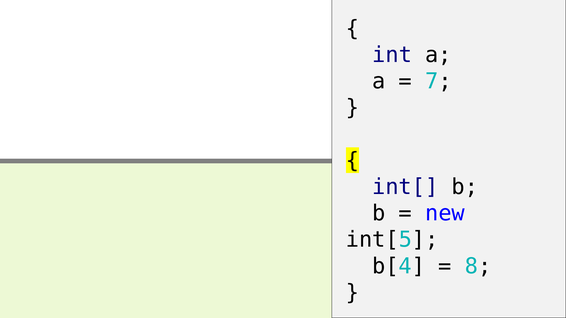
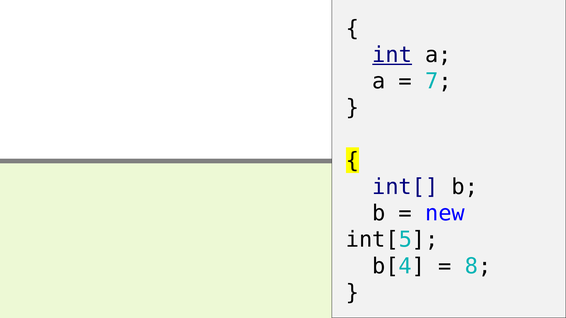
int underline: none -> present (392, 55)
